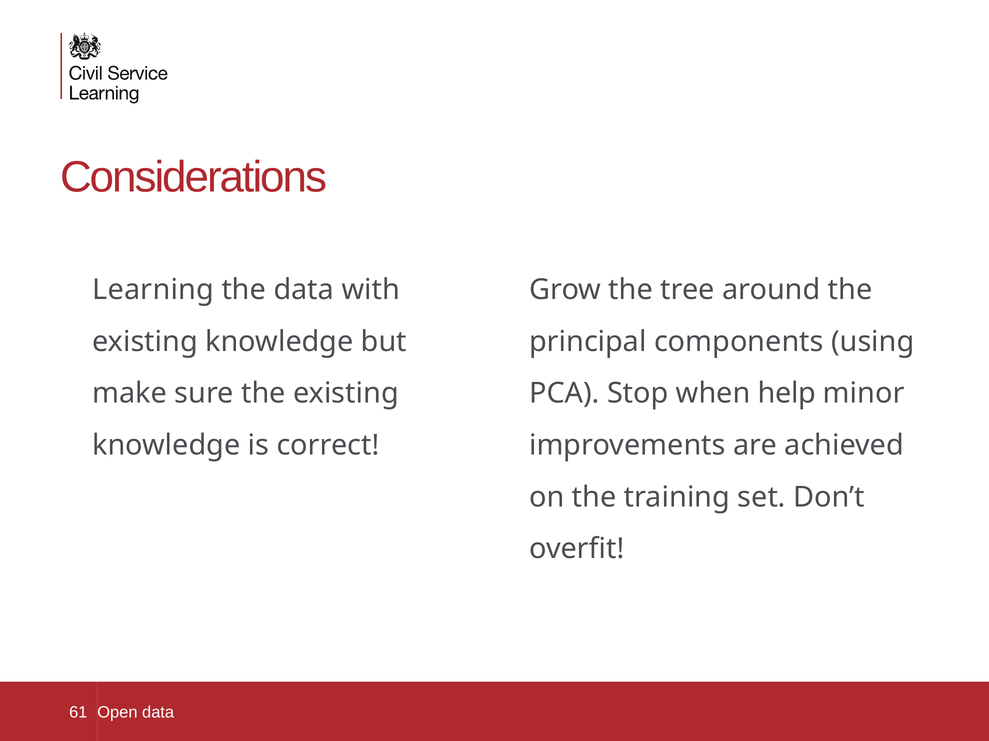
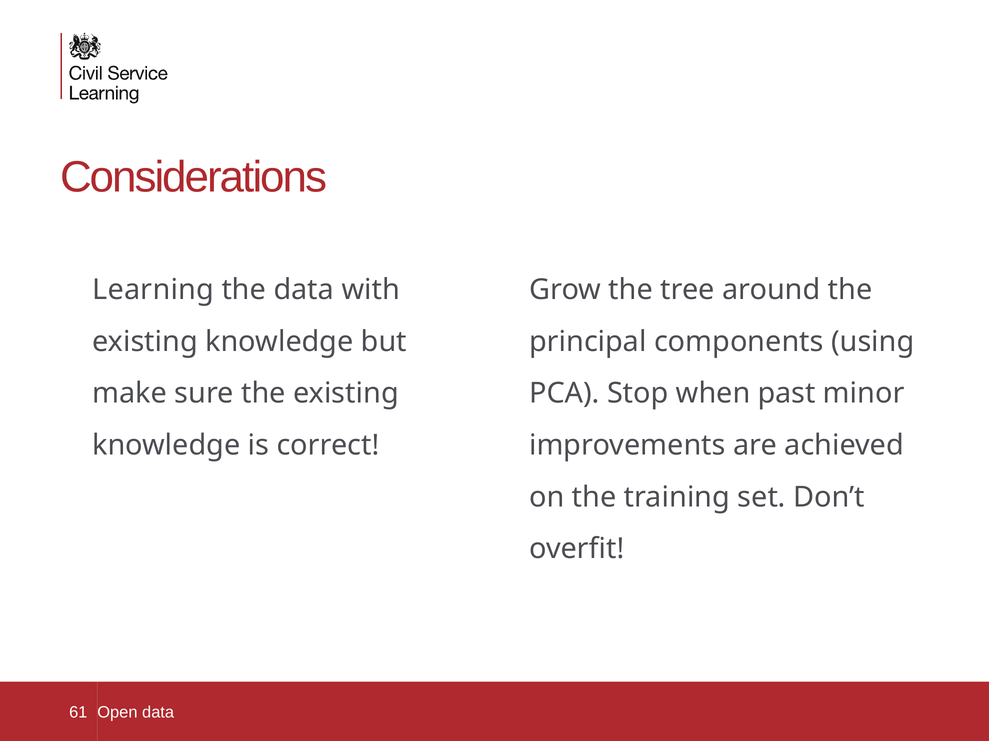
help: help -> past (787, 394)
